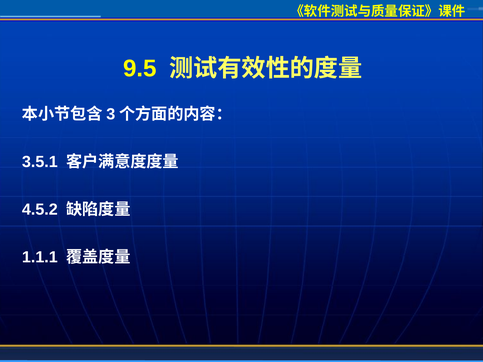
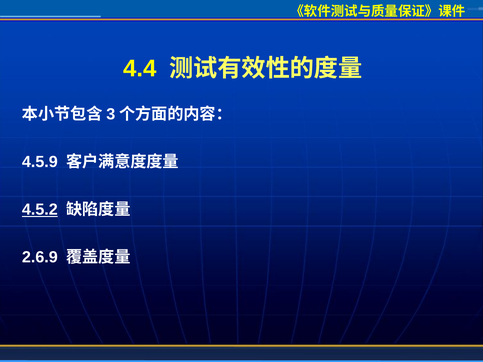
9.5: 9.5 -> 4.4 (140, 68)
3.5.1: 3.5.1 -> 4.5.9 (40, 162)
4.5.2 underline: none -> present (40, 210)
1.1.1: 1.1.1 -> 2.6.9 (40, 257)
